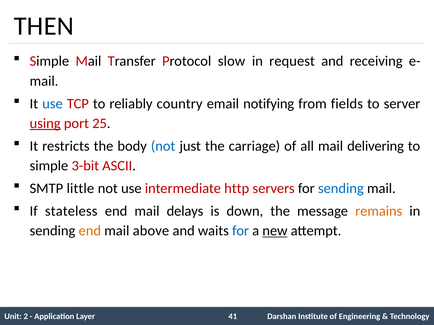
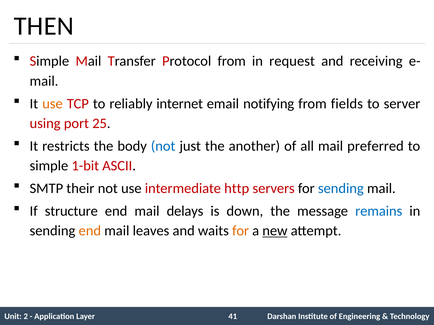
Protocol slow: slow -> from (232, 61)
use colour: blue -> orange (52, 104)
country: country -> internet (180, 104)
using underline: present -> none (45, 124)
carriage: carriage -> another (254, 146)
delivering: delivering -> preferred (375, 146)
3-bit: 3-bit -> 1-bit (85, 166)
little: little -> their (80, 189)
stateless: stateless -> structure (71, 211)
remains colour: orange -> blue (379, 211)
above: above -> leaves (151, 231)
for colour: blue -> orange (241, 231)
